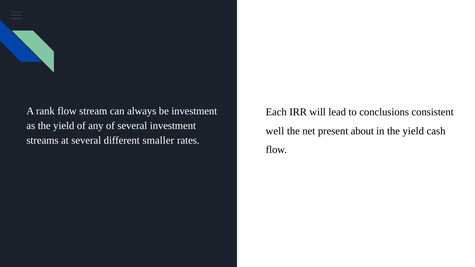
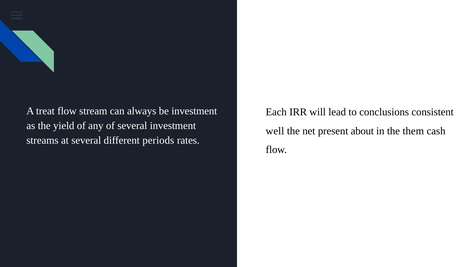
rank: rank -> treat (45, 111)
in the yield: yield -> them (413, 131)
smaller: smaller -> periods (158, 140)
